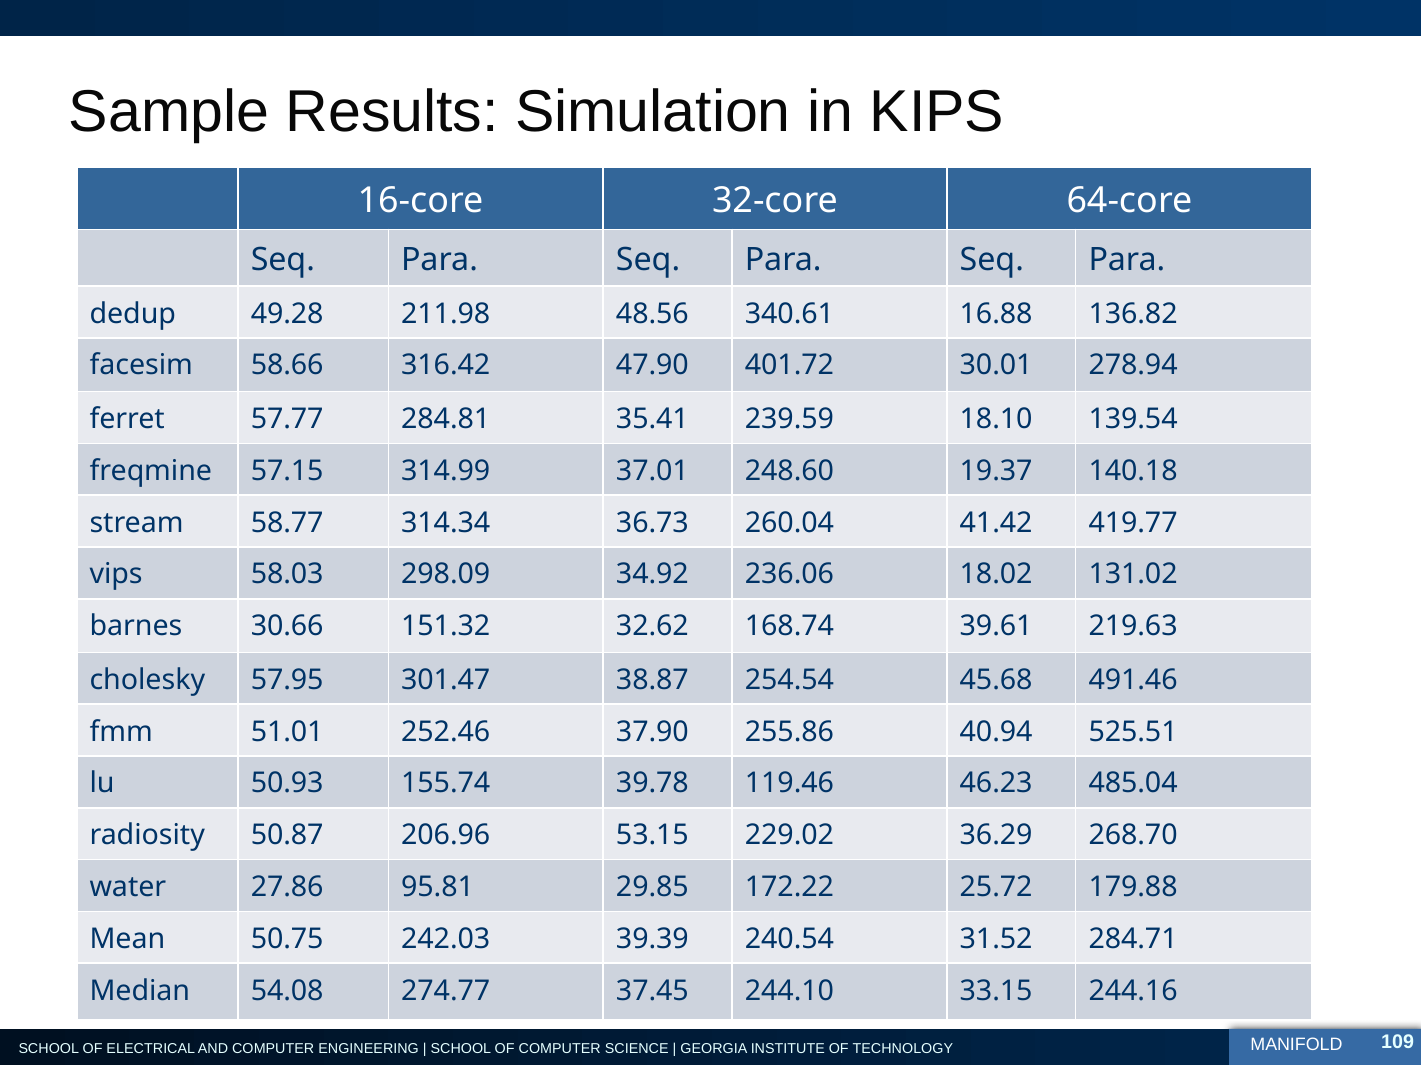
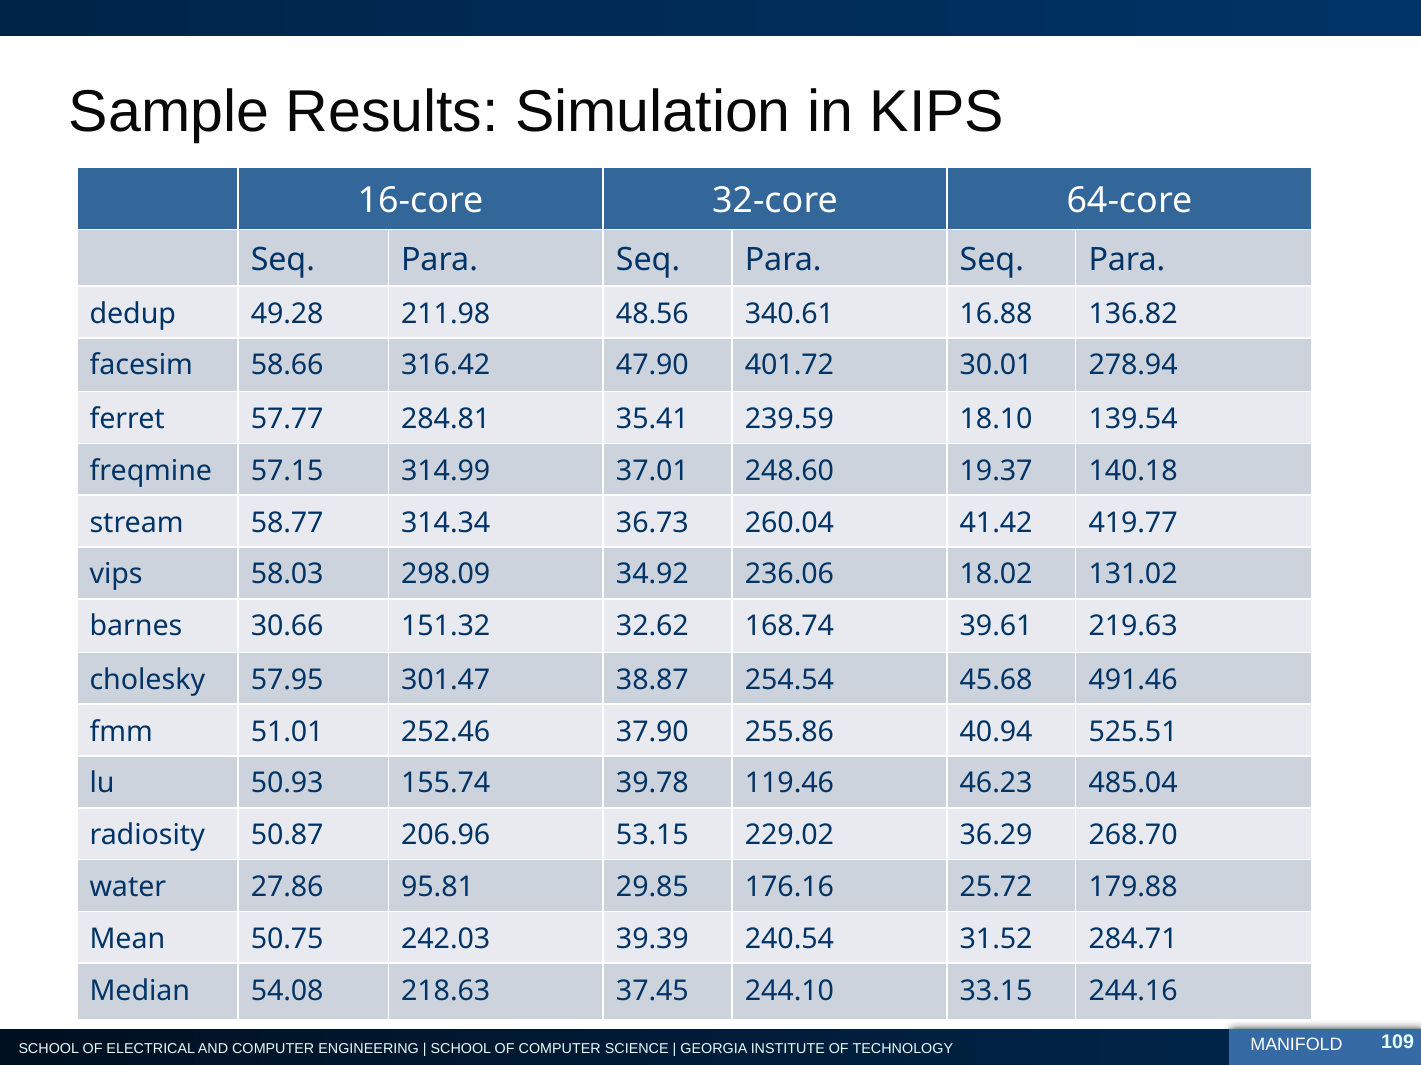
172.22: 172.22 -> 176.16 (789, 888)
274.77: 274.77 -> 218.63 (446, 991)
